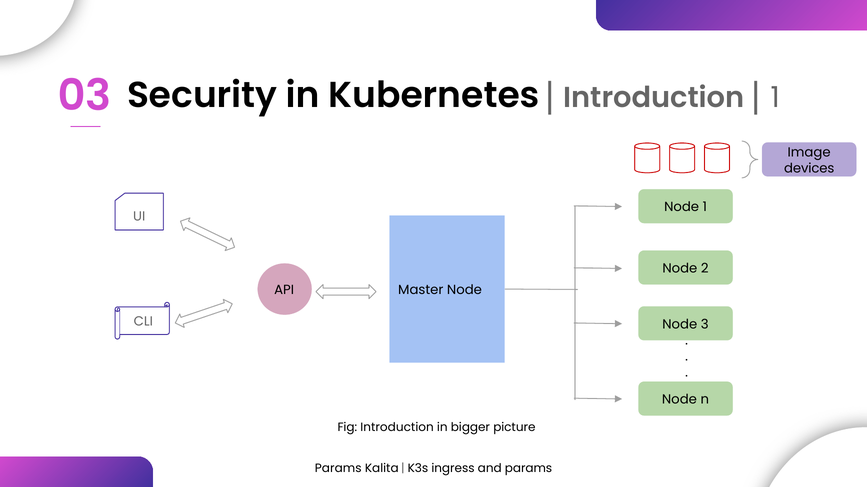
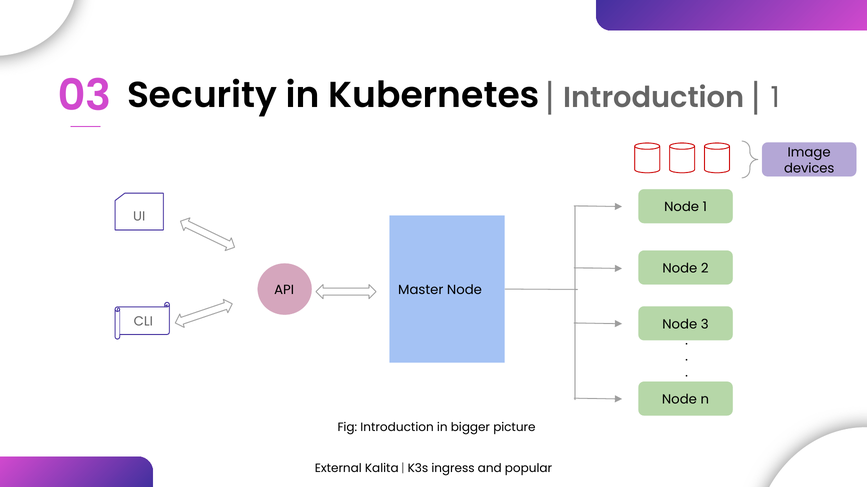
Params: Params -> External (338, 469)
and params: params -> popular (528, 469)
